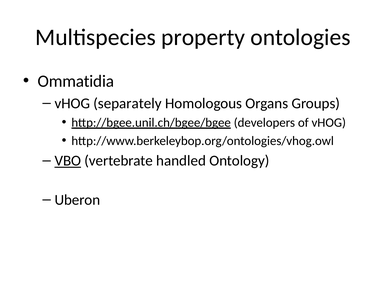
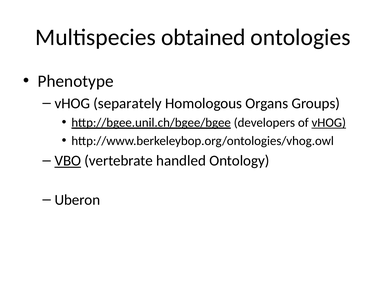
property: property -> obtained (203, 37)
Ommatidia: Ommatidia -> Phenotype (76, 81)
vHOG underline: none -> present (329, 122)
